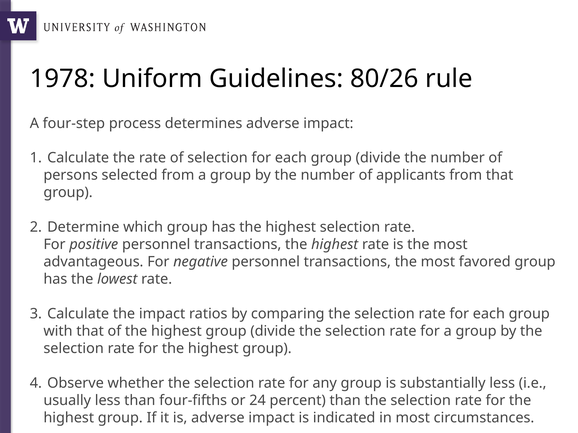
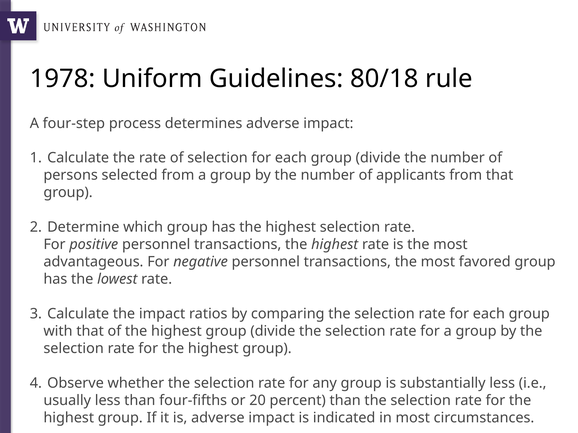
80/26: 80/26 -> 80/18 (384, 79)
24: 24 -> 20 (258, 401)
